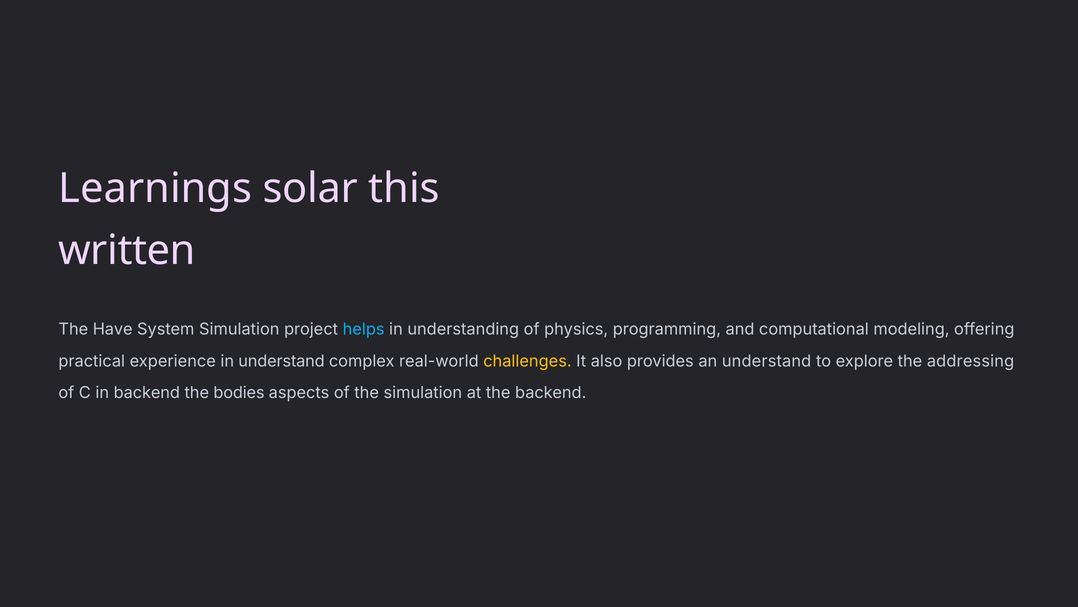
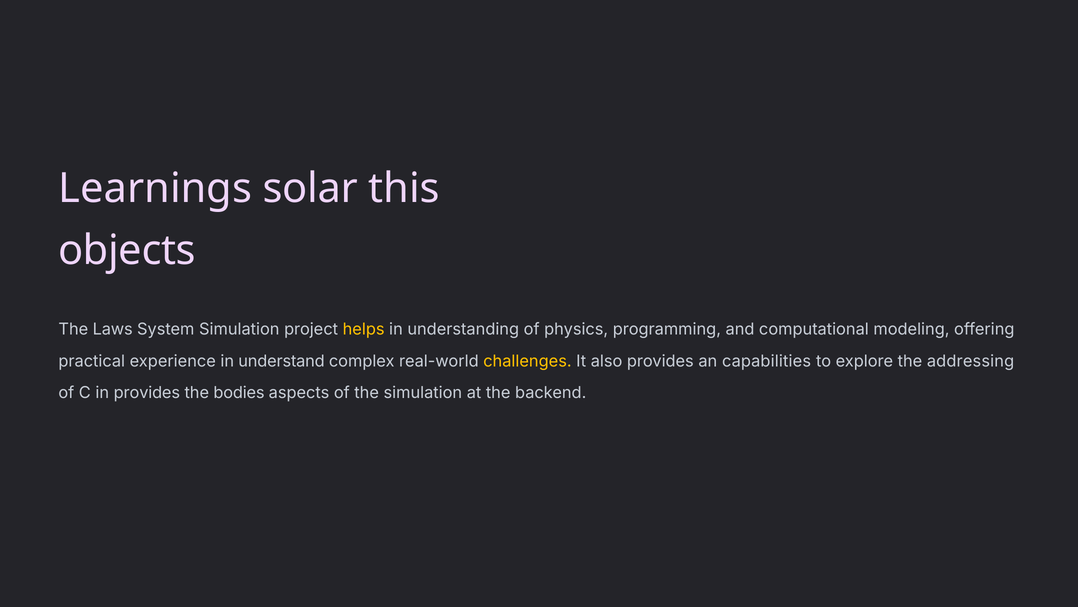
written: written -> objects (127, 250)
Have: Have -> Laws (113, 329)
helps colour: light blue -> yellow (364, 329)
an understand: understand -> capabilities (767, 361)
in backend: backend -> provides (147, 393)
